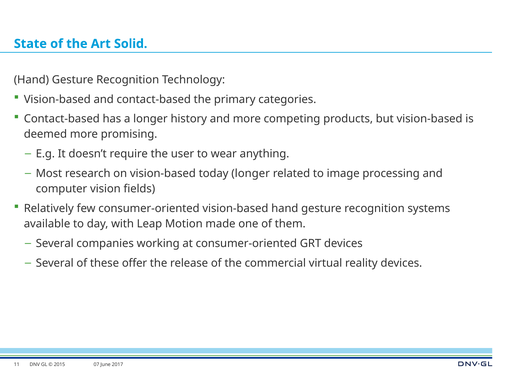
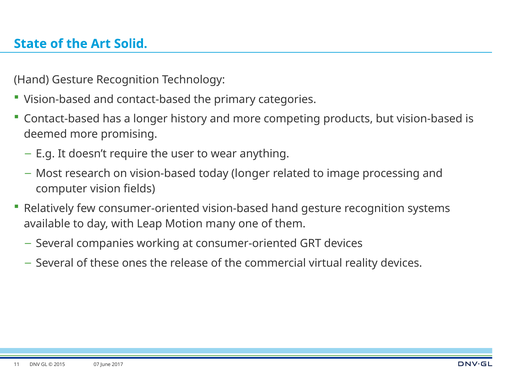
made: made -> many (220, 224)
offer: offer -> ones (135, 263)
